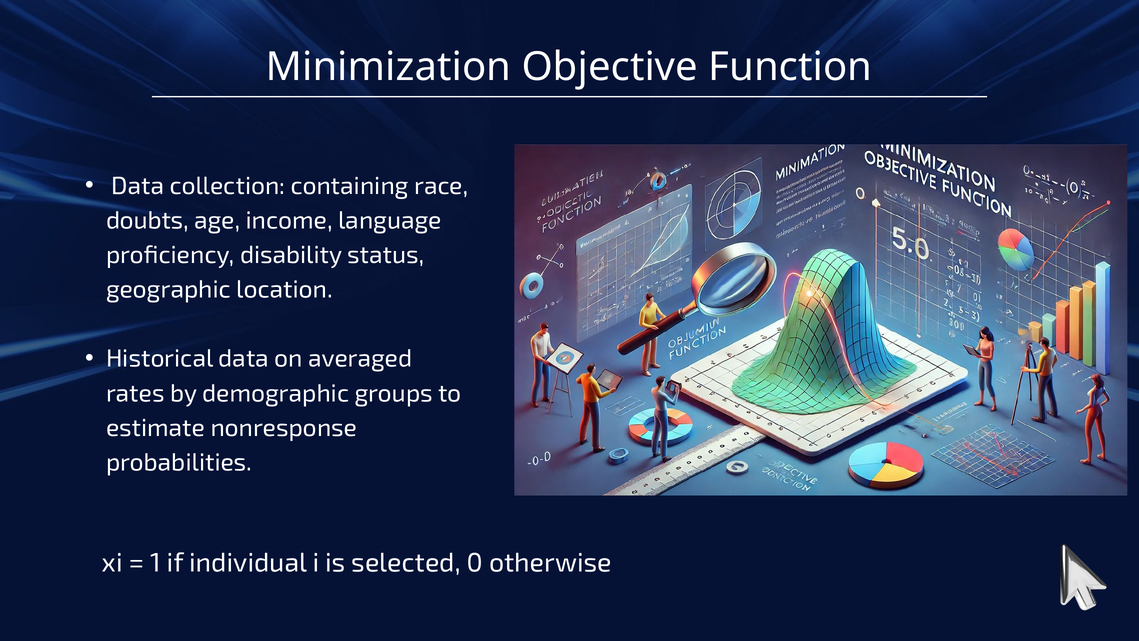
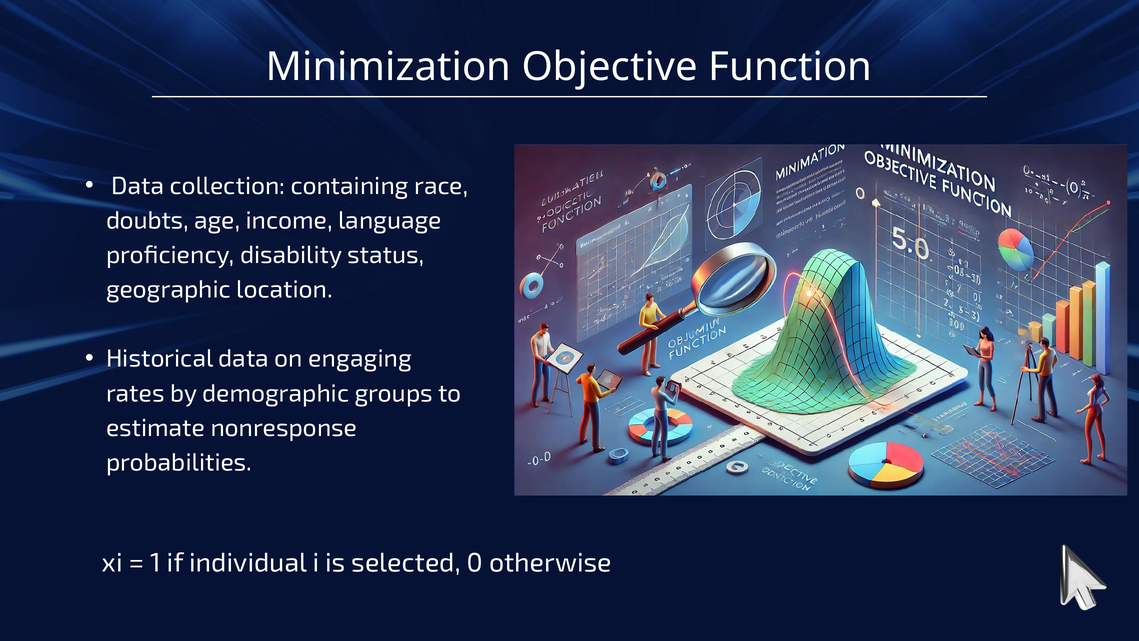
averaged: averaged -> engaging (360, 359)
